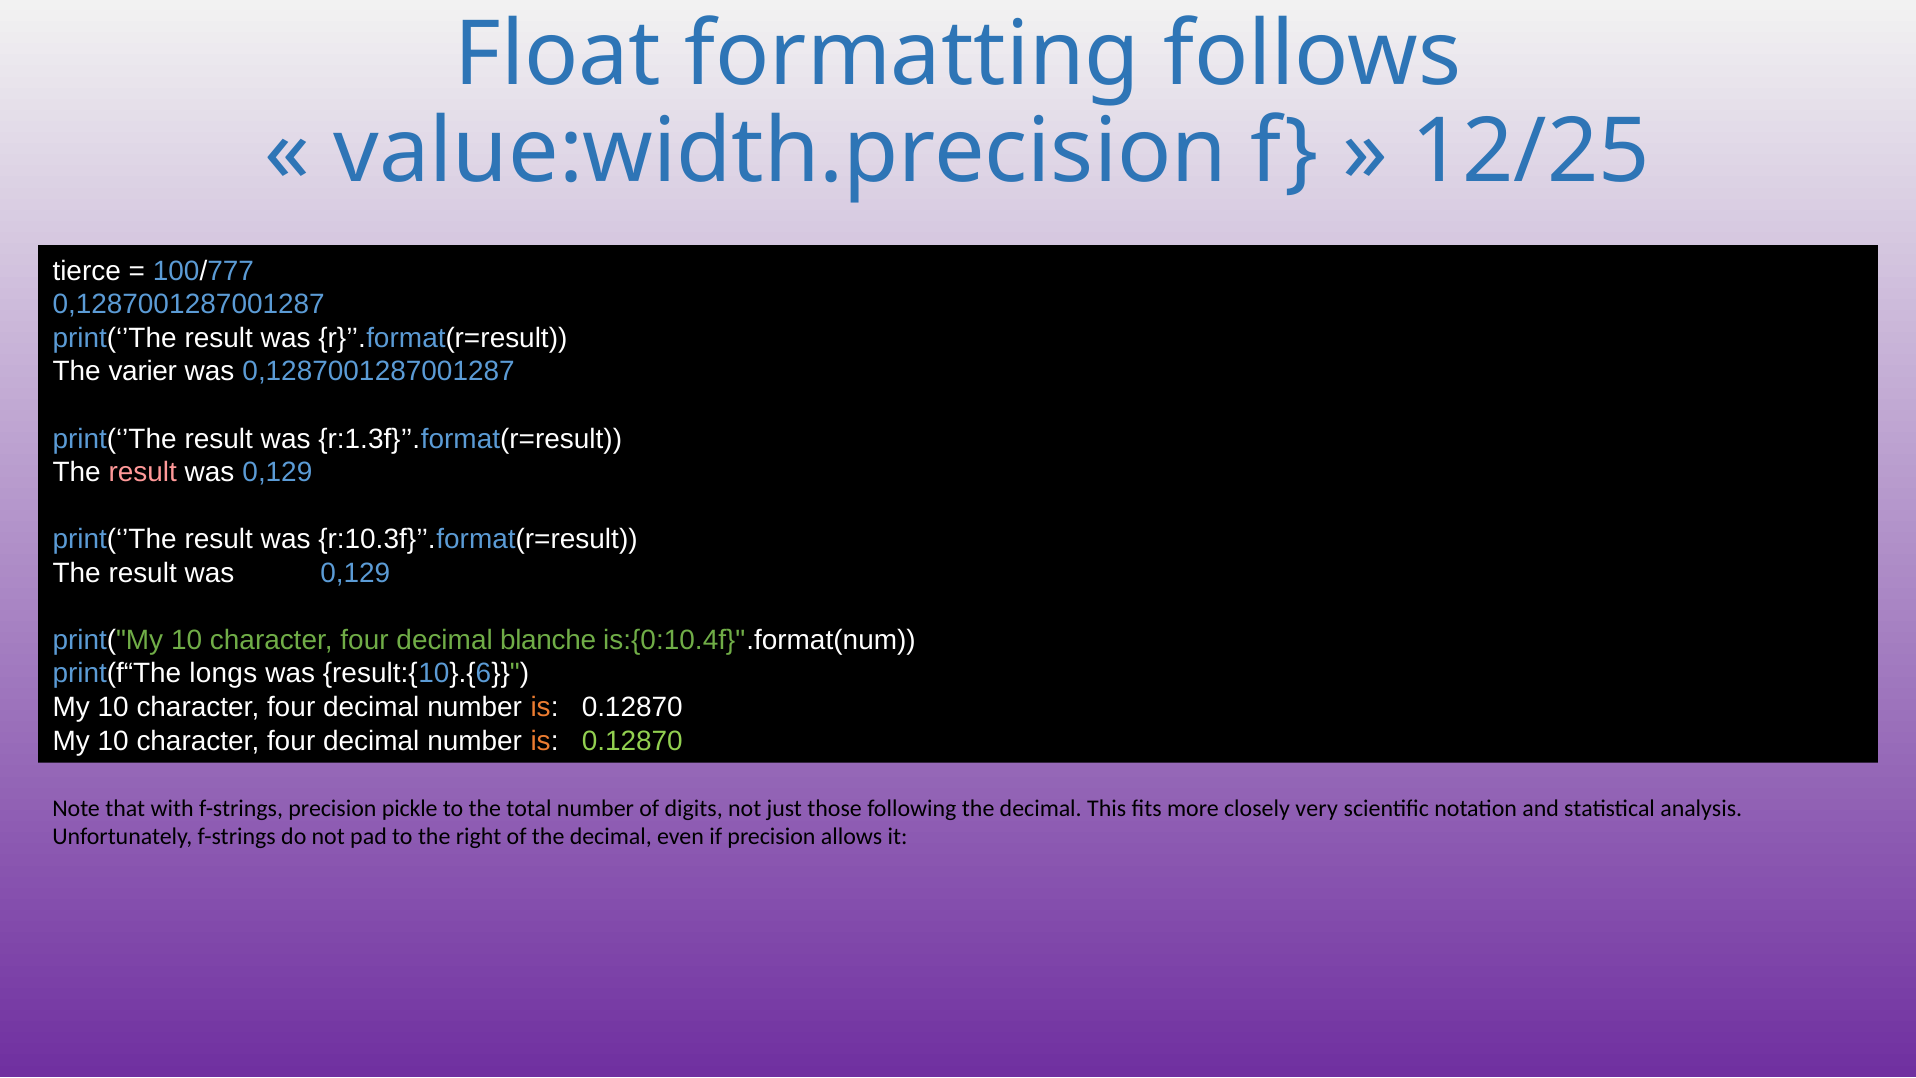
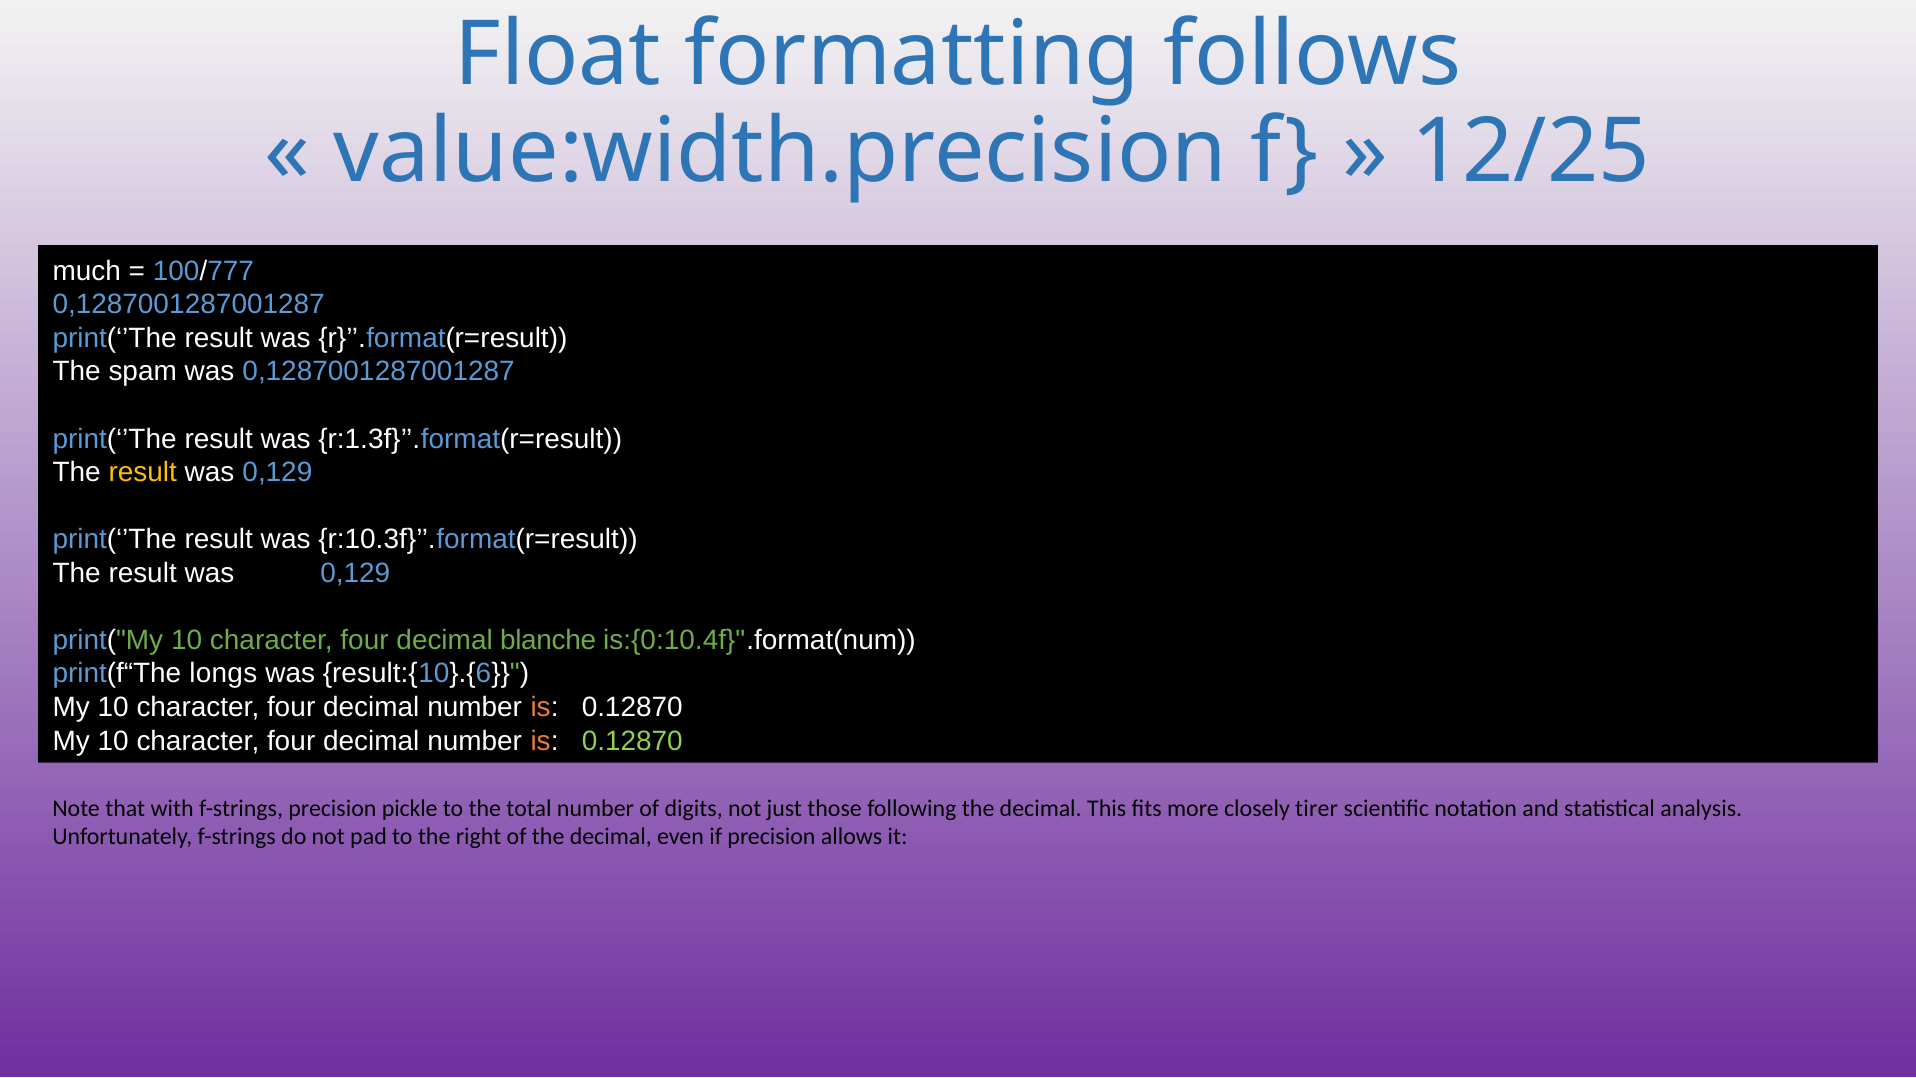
tierce: tierce -> much (87, 271)
varier: varier -> spam (143, 372)
result colour: pink -> yellow (143, 472)
very: very -> tirer (1317, 808)
